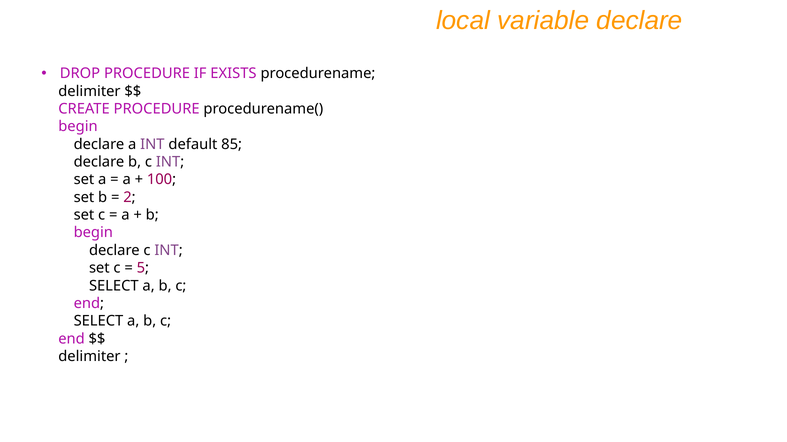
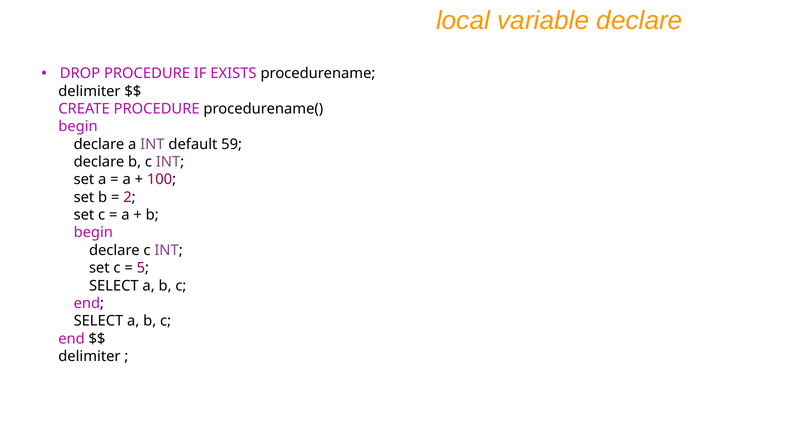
85: 85 -> 59 (232, 144)
